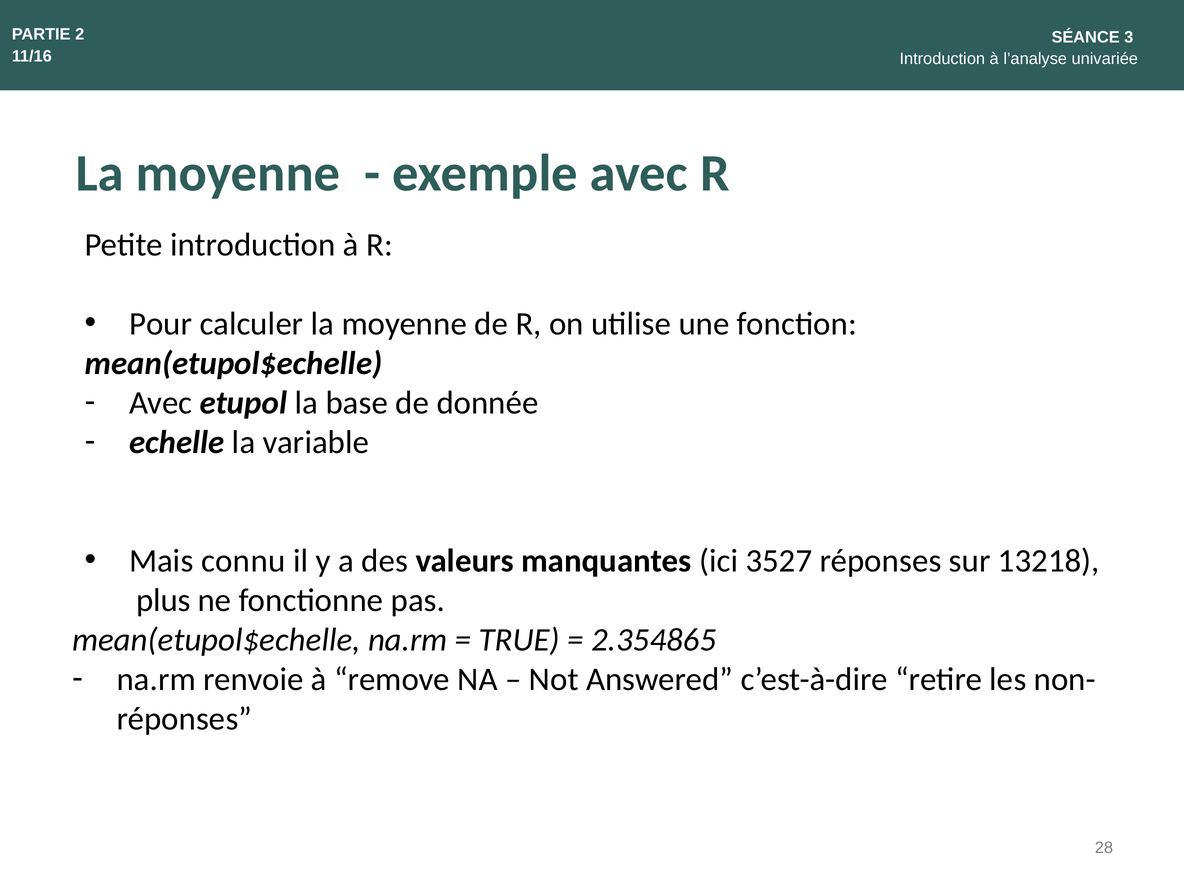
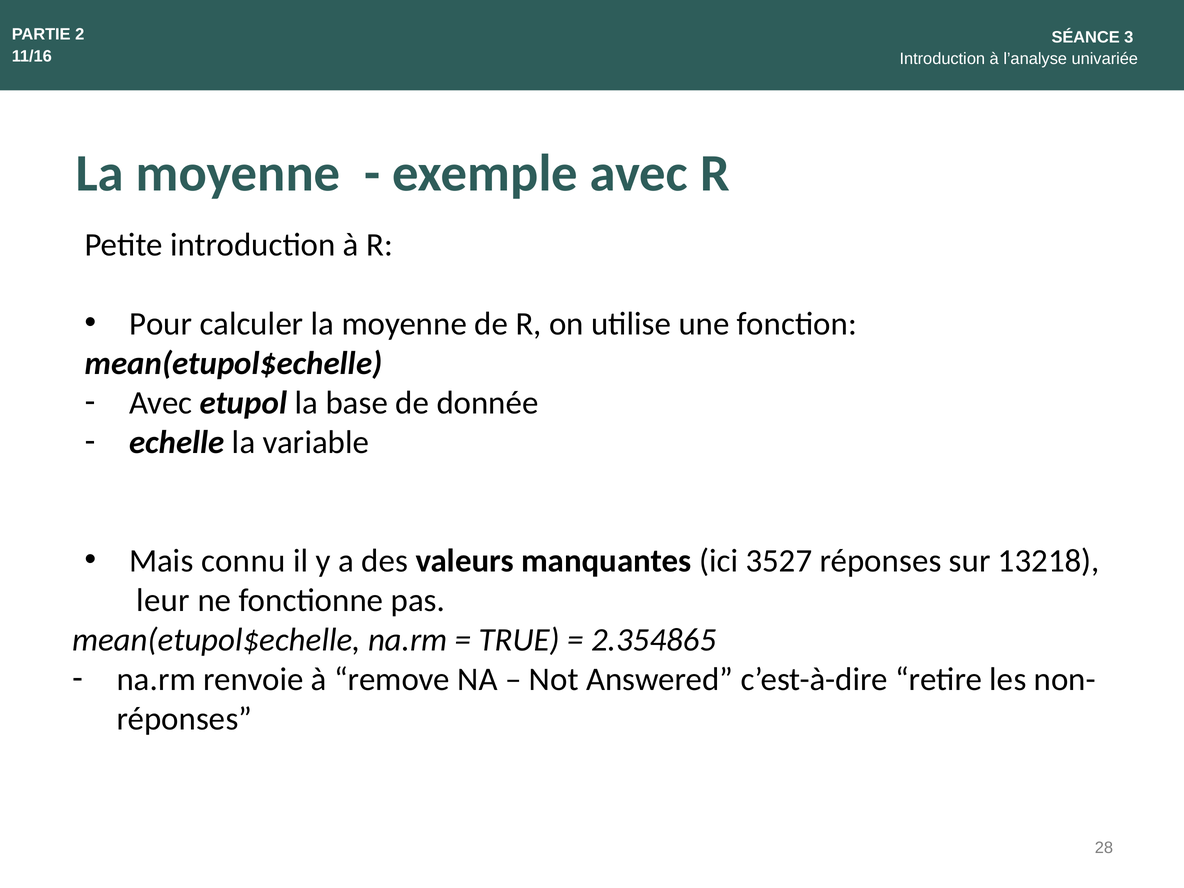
plus: plus -> leur (163, 600)
